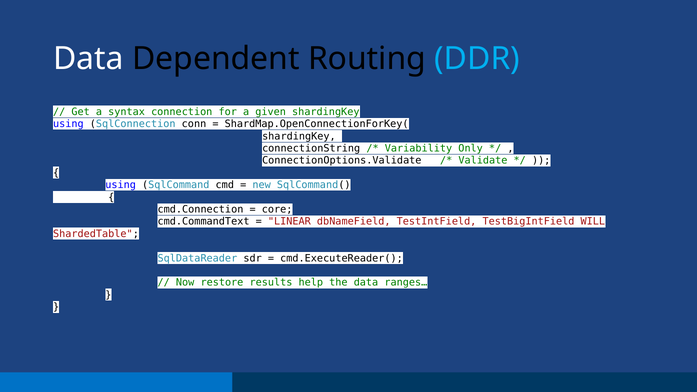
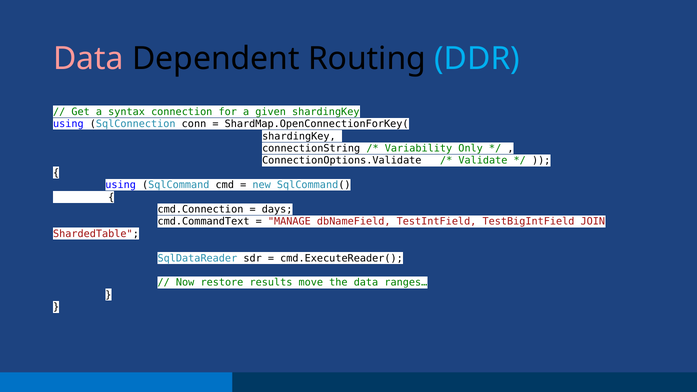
Data colour: white -> pink (88, 59)
core: core -> days (277, 209)
LINEAR: LINEAR -> MANAGE (289, 222)
WILL: WILL -> JOIN (593, 222)
help: help -> move (311, 283)
